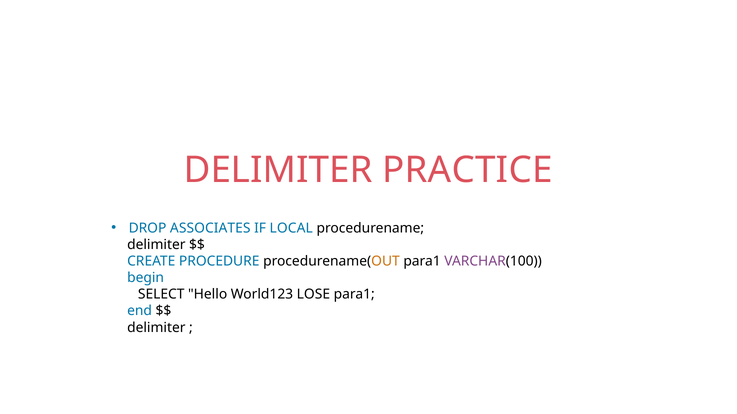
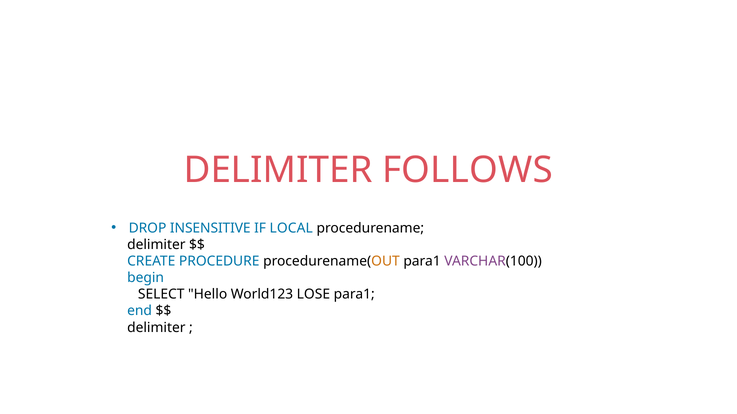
PRACTICE: PRACTICE -> FOLLOWS (467, 170)
ASSOCIATES: ASSOCIATES -> INSENSITIVE (210, 228)
